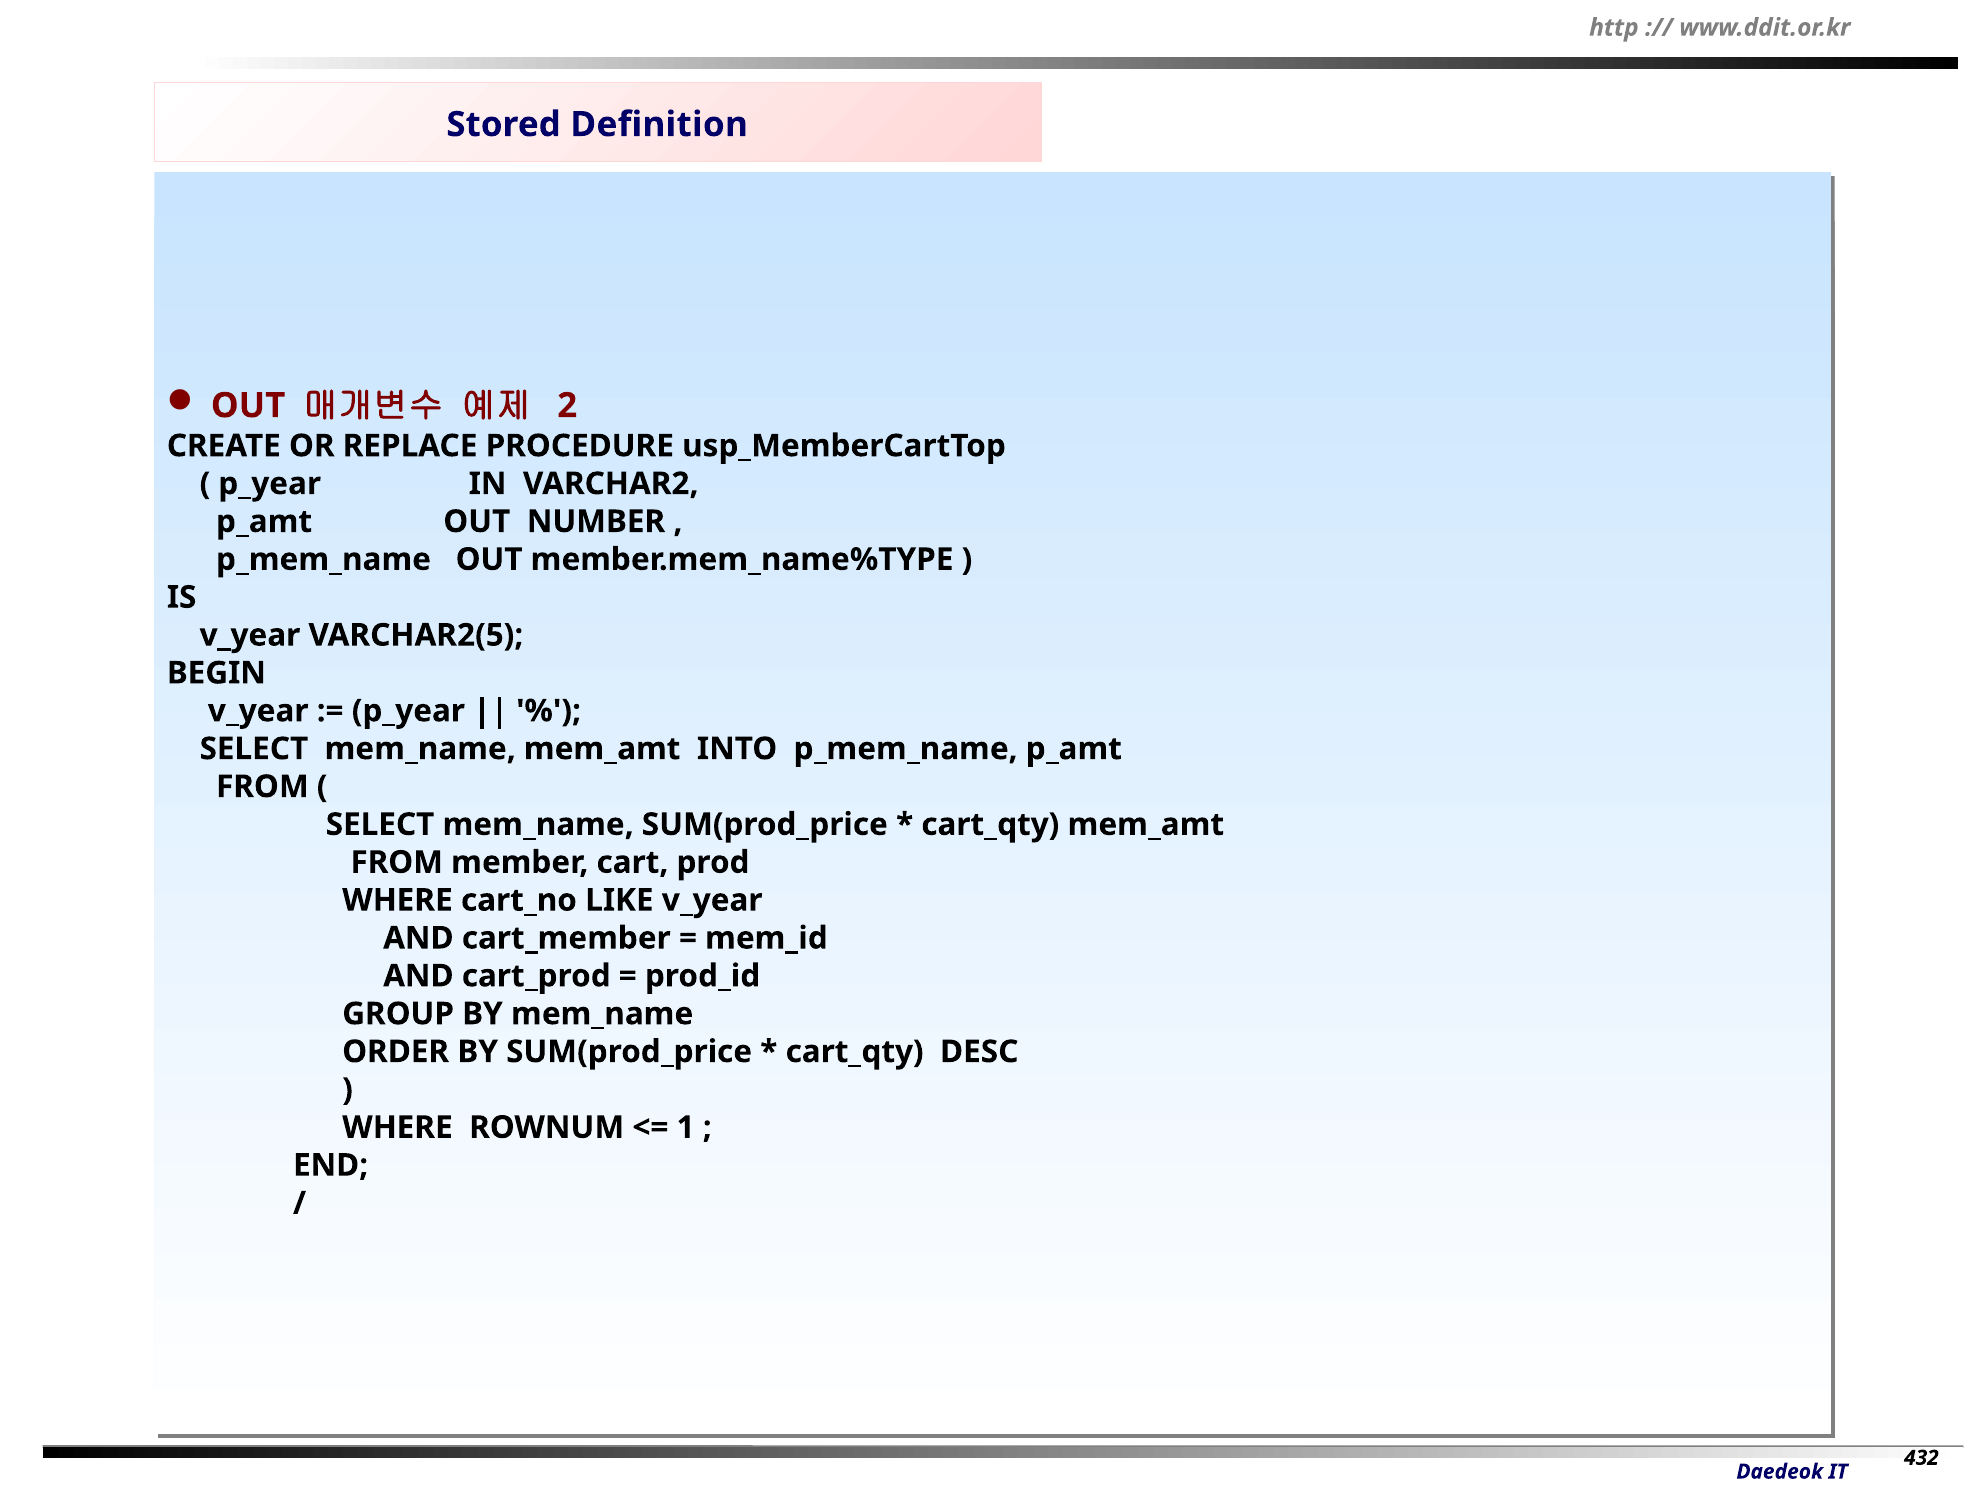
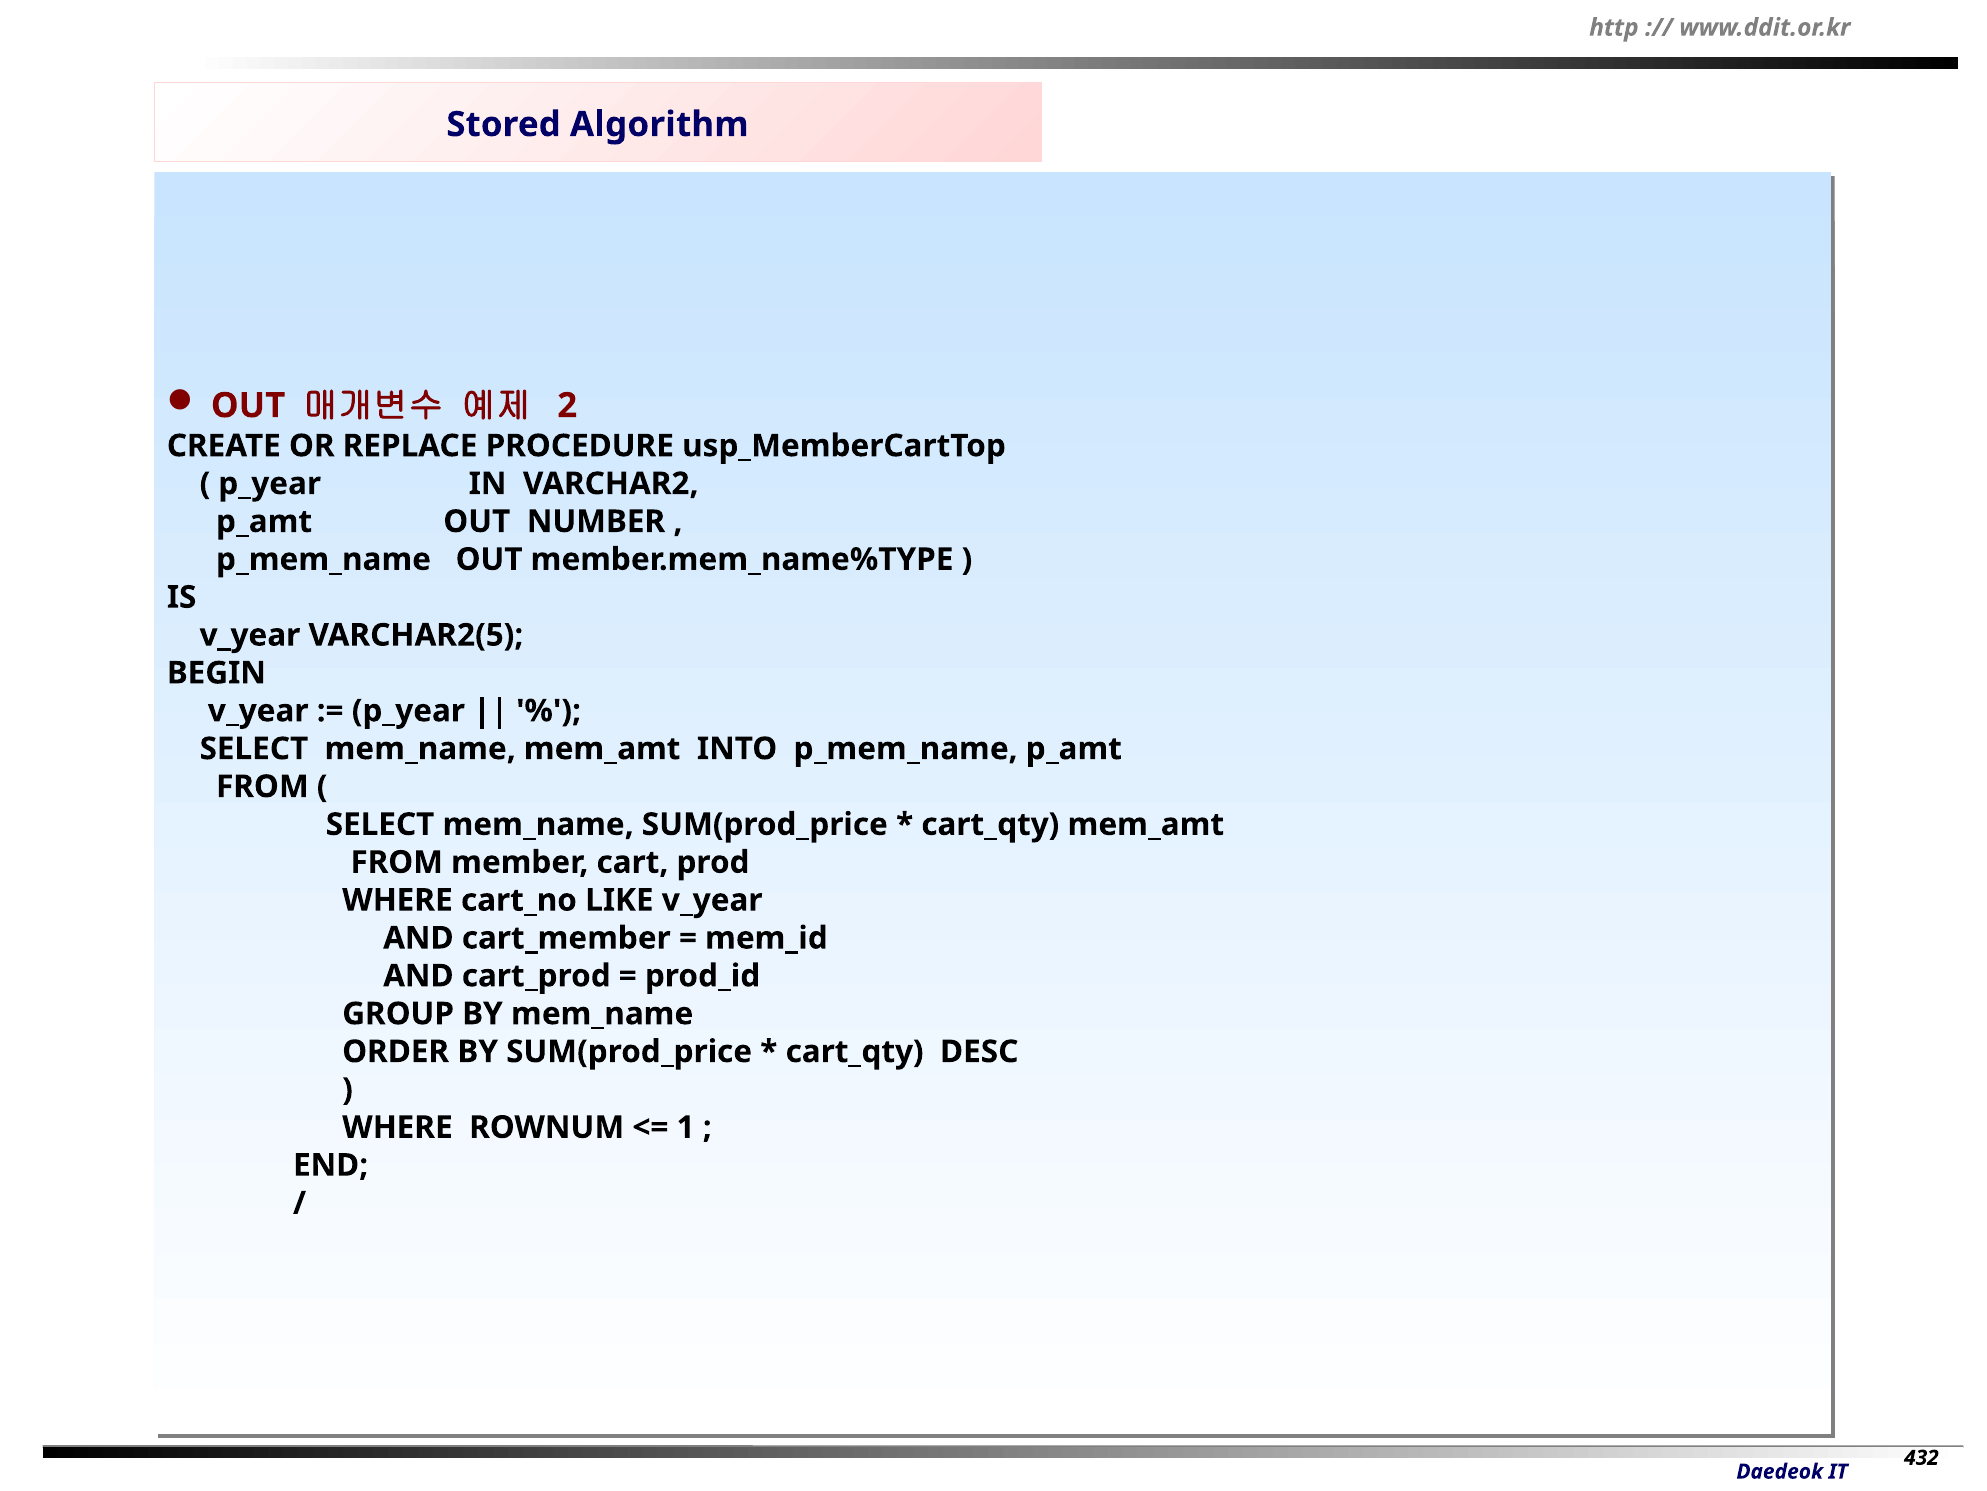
Definition: Definition -> Algorithm (659, 124)
